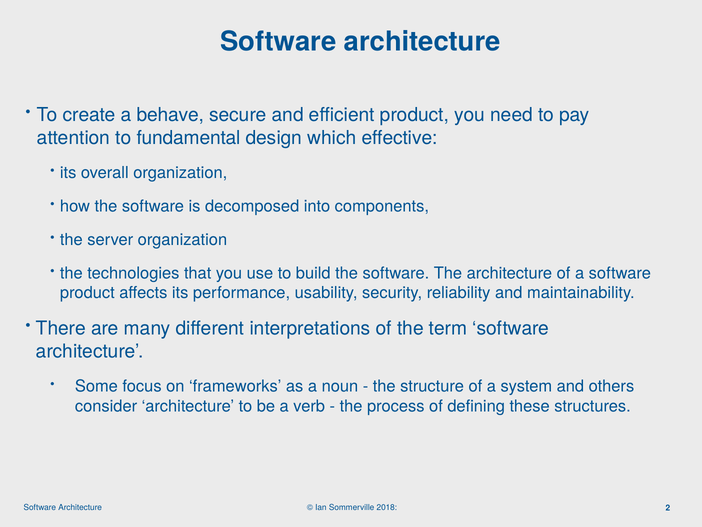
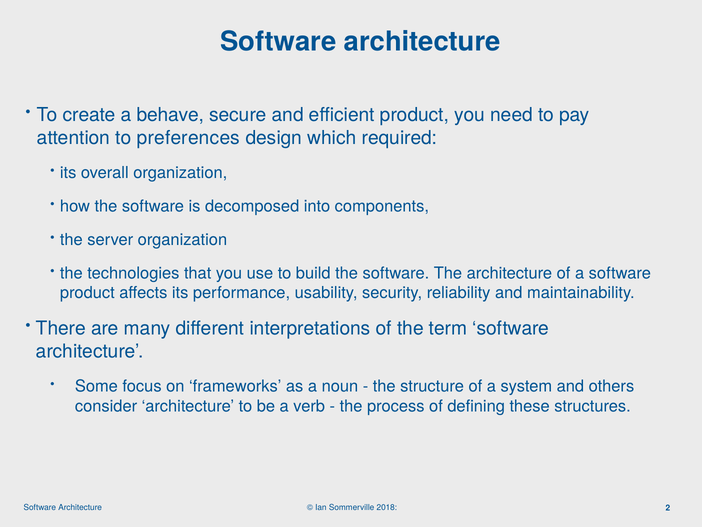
fundamental: fundamental -> preferences (188, 138)
effective: effective -> required (400, 138)
